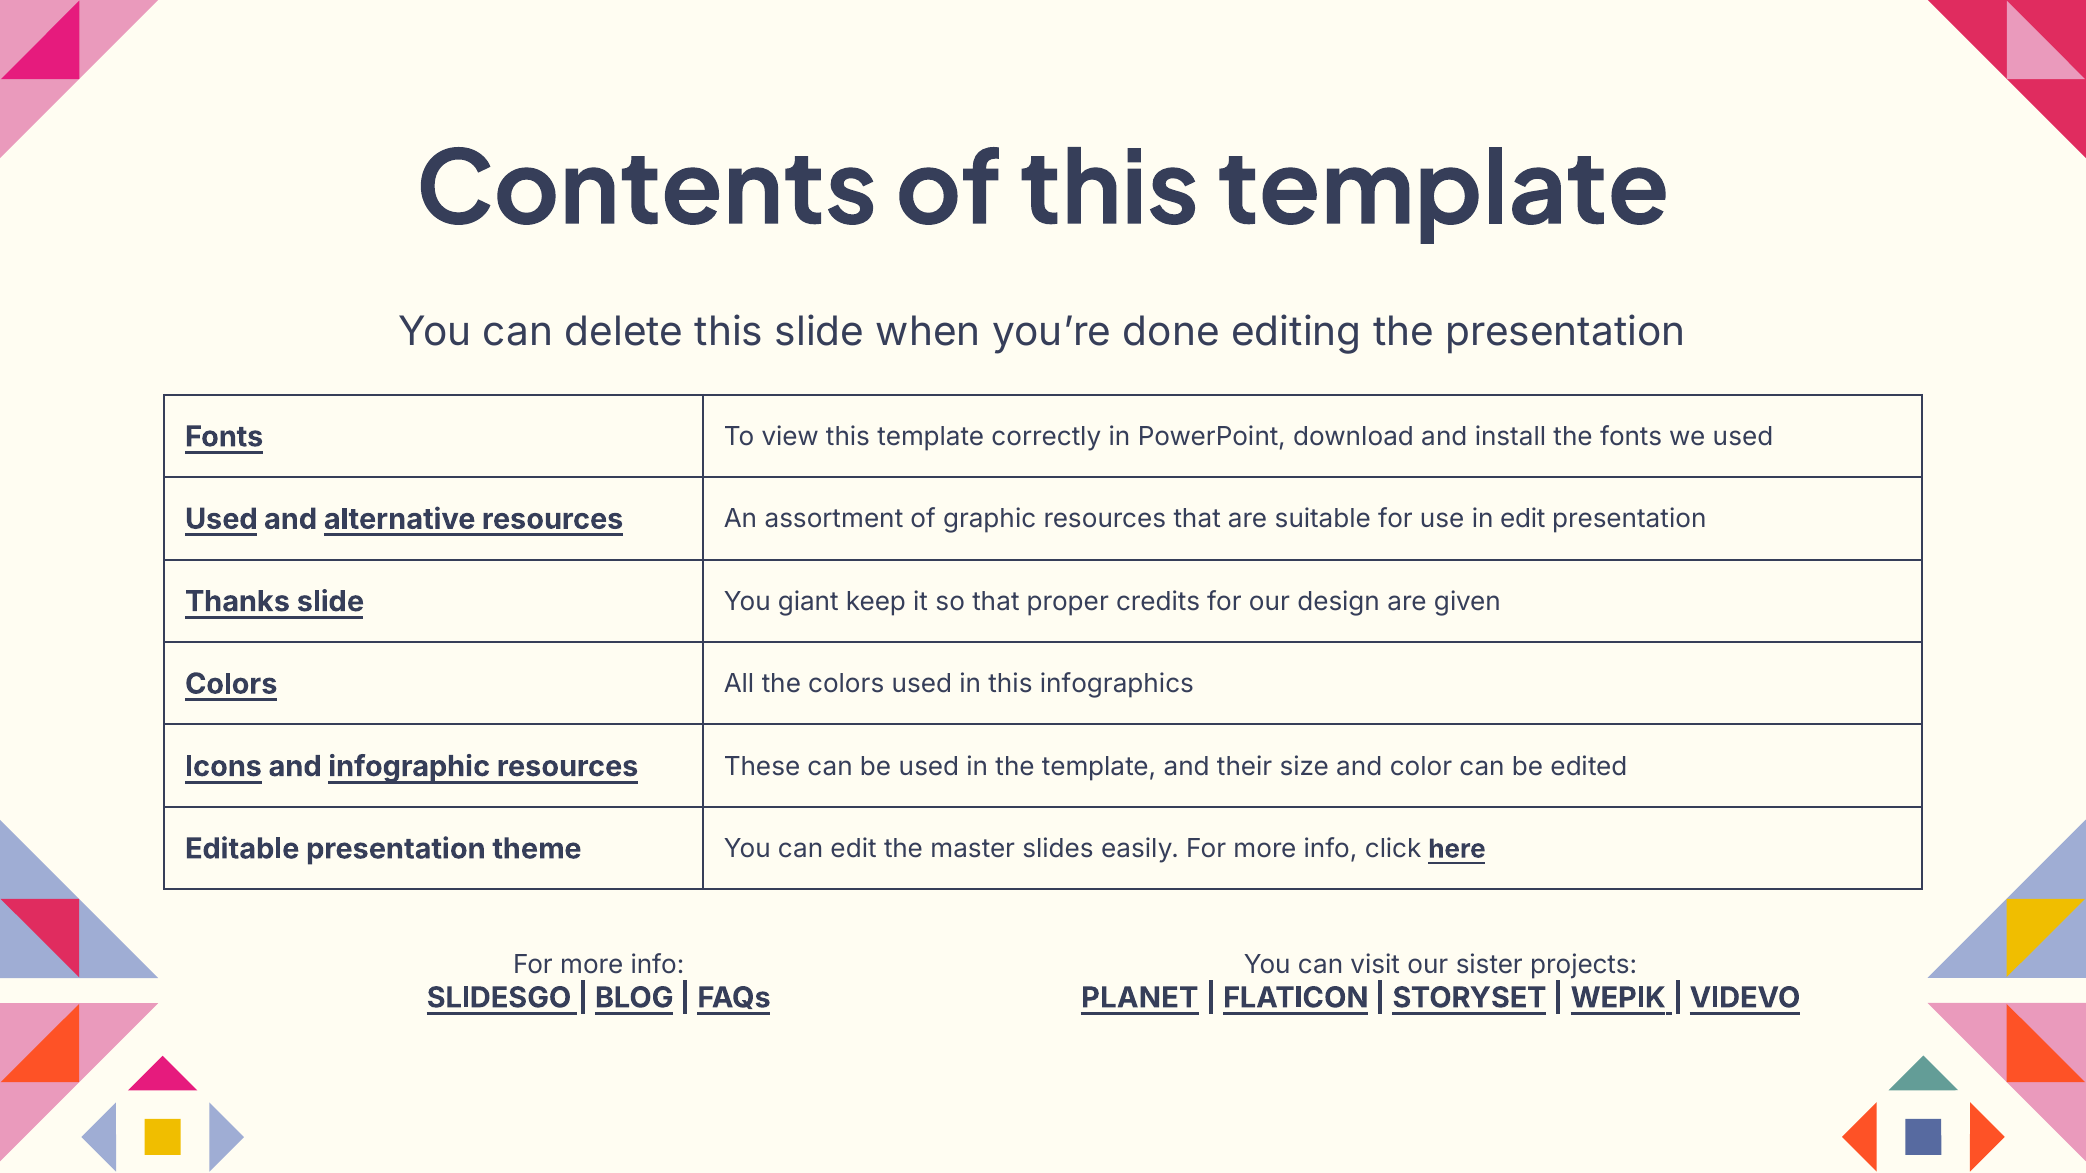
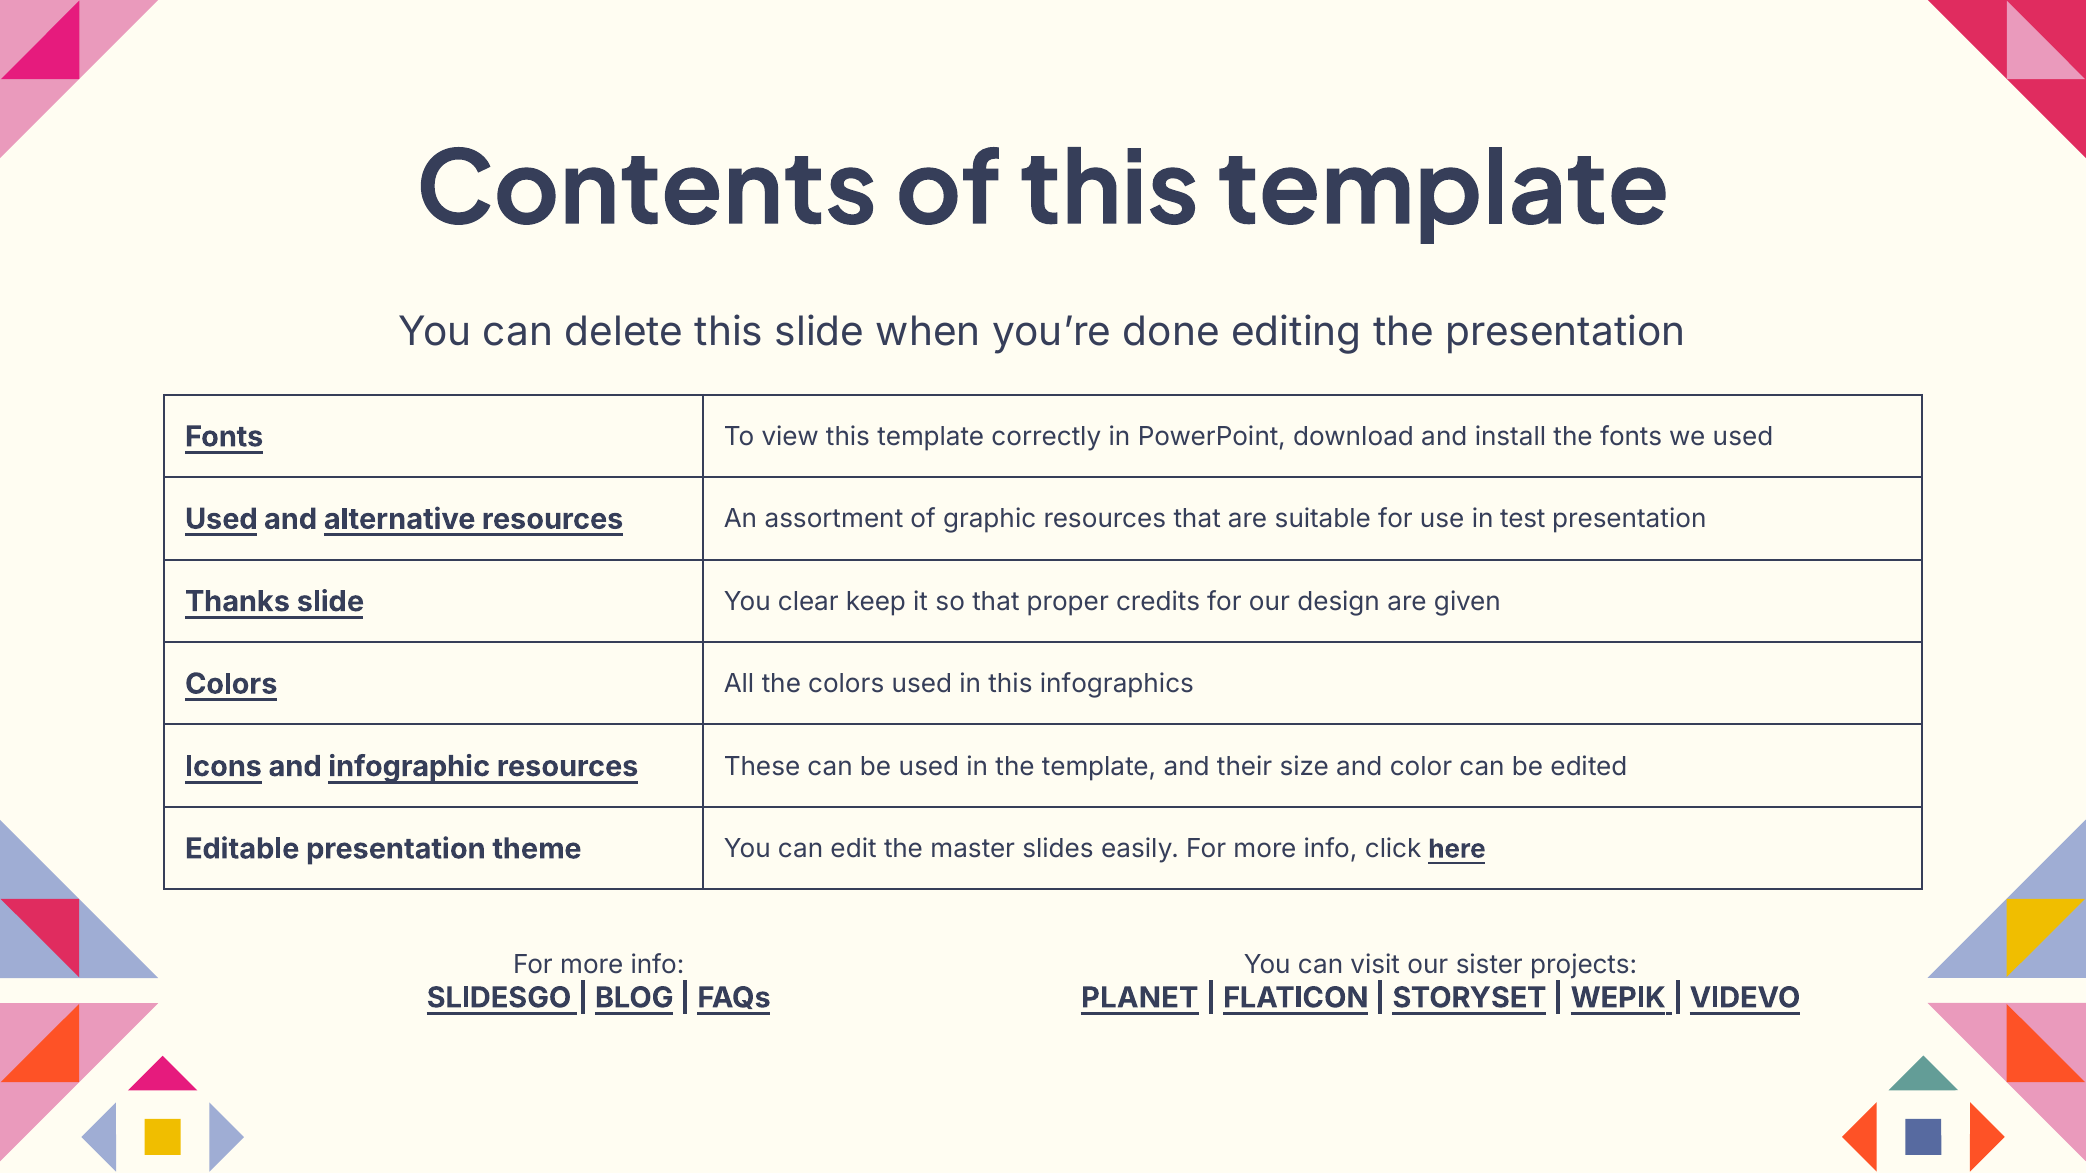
in edit: edit -> test (1523, 519)
giant: giant -> clear (808, 602)
